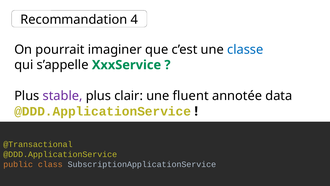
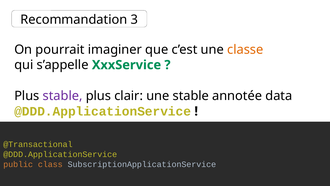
4: 4 -> 3 (134, 20)
classe colour: blue -> orange (245, 49)
une fluent: fluent -> stable (191, 96)
